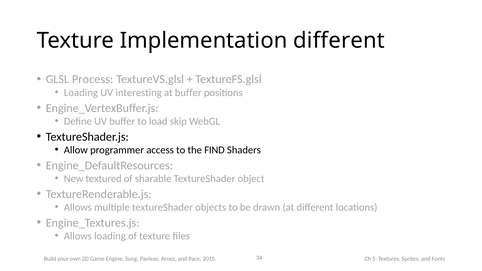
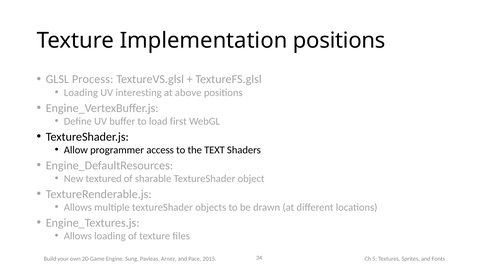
Implementation different: different -> positions (339, 40)
at buffer: buffer -> above (188, 93)
skip: skip -> first (178, 121)
FIND: FIND -> TEXT (214, 150)
